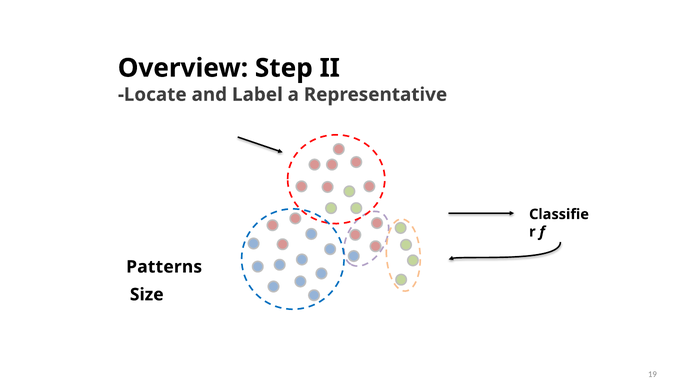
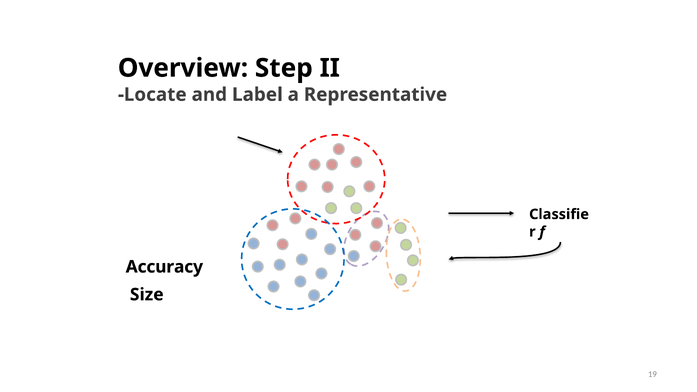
Patterns: Patterns -> Accuracy (164, 267)
